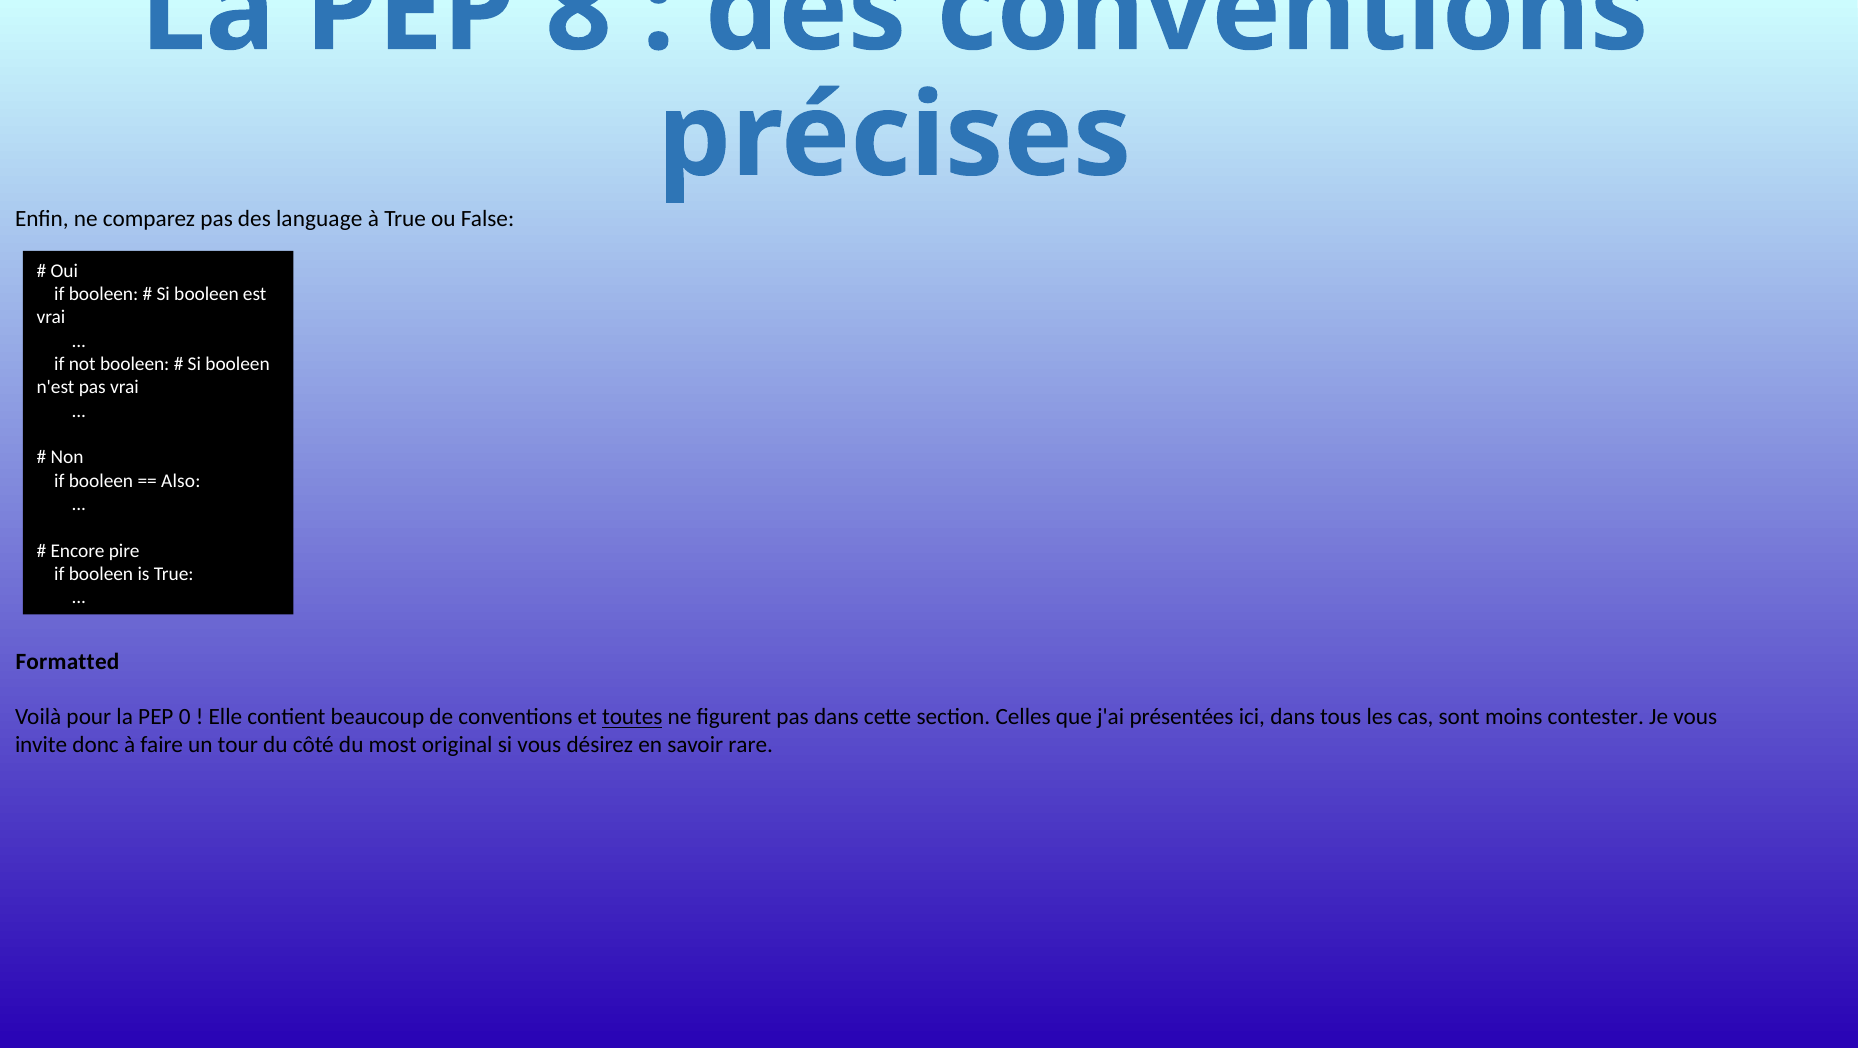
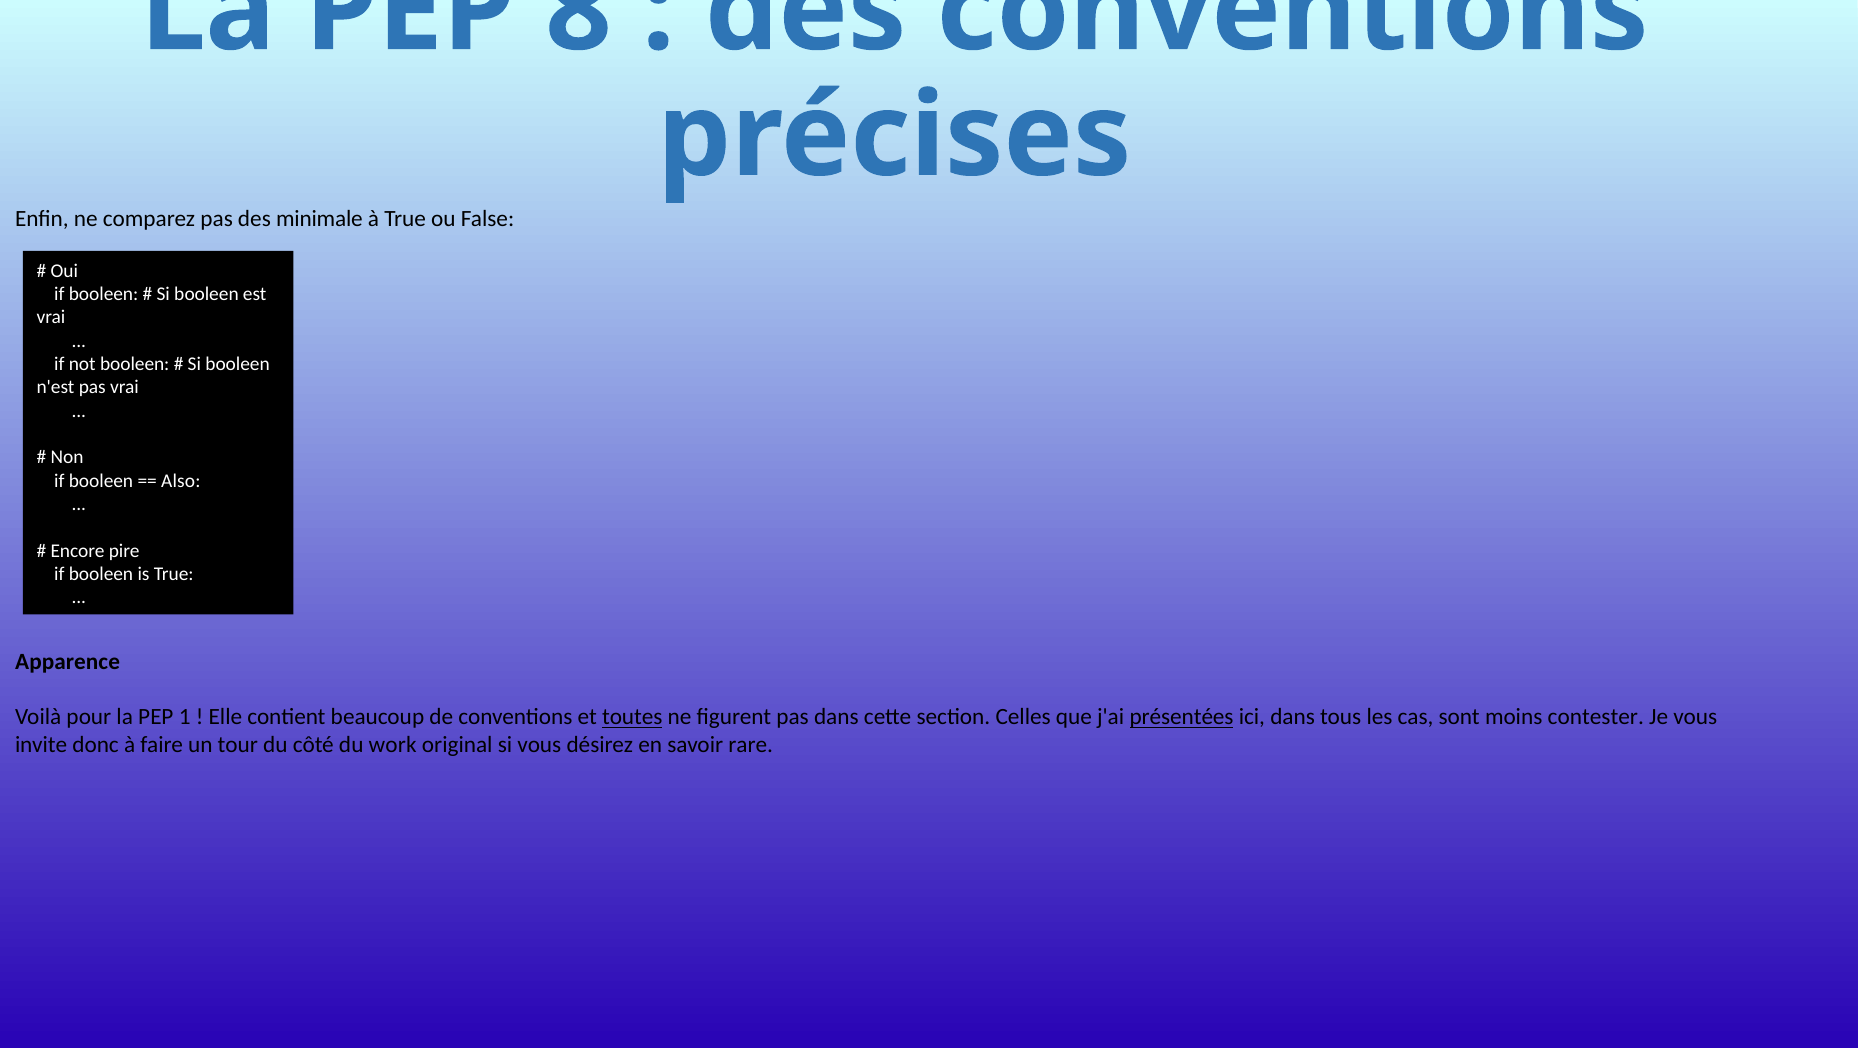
language: language -> minimale (319, 219)
Formatted: Formatted -> Apparence (68, 661)
0: 0 -> 1 (185, 717)
présentées underline: none -> present (1182, 717)
most: most -> work (393, 745)
